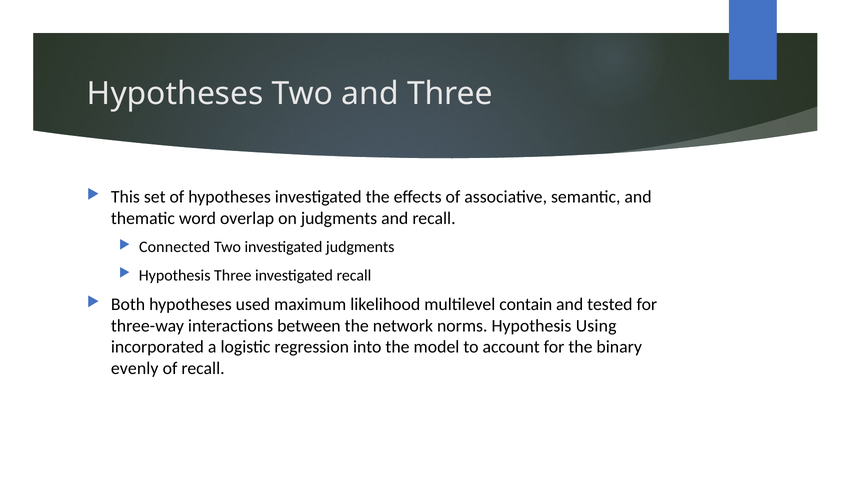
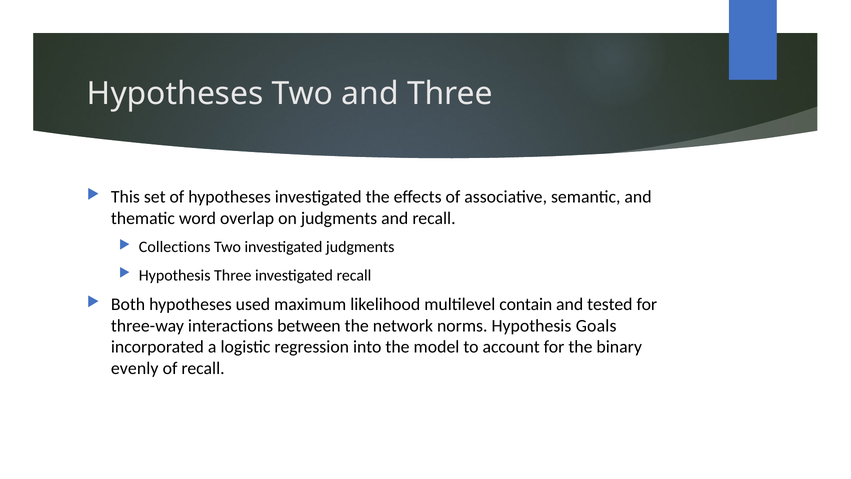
Connected: Connected -> Collections (175, 247)
Using: Using -> Goals (596, 326)
